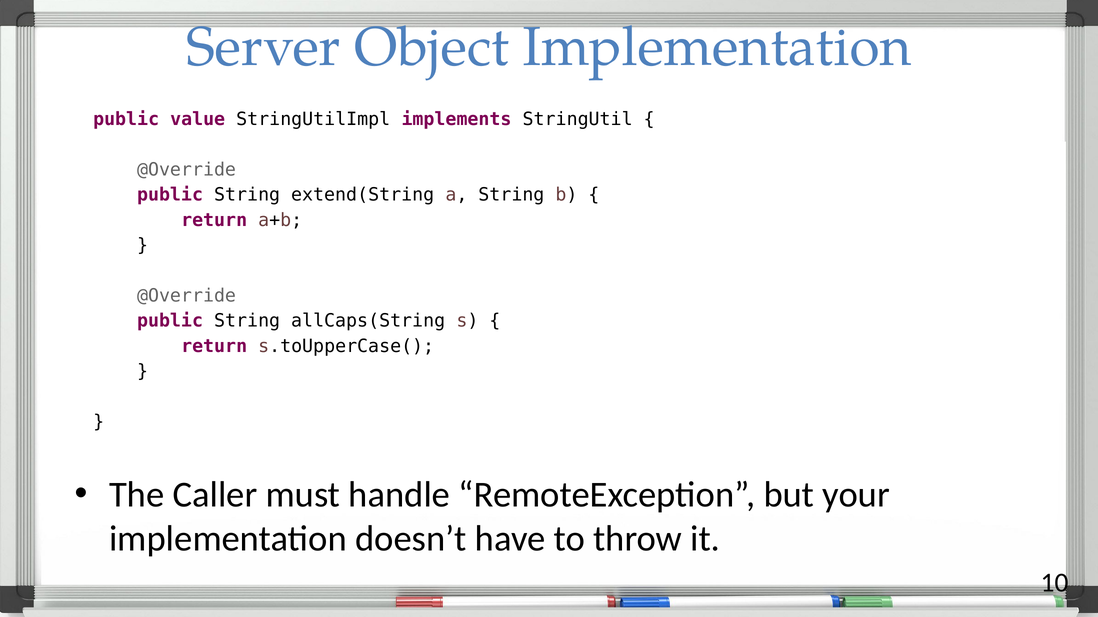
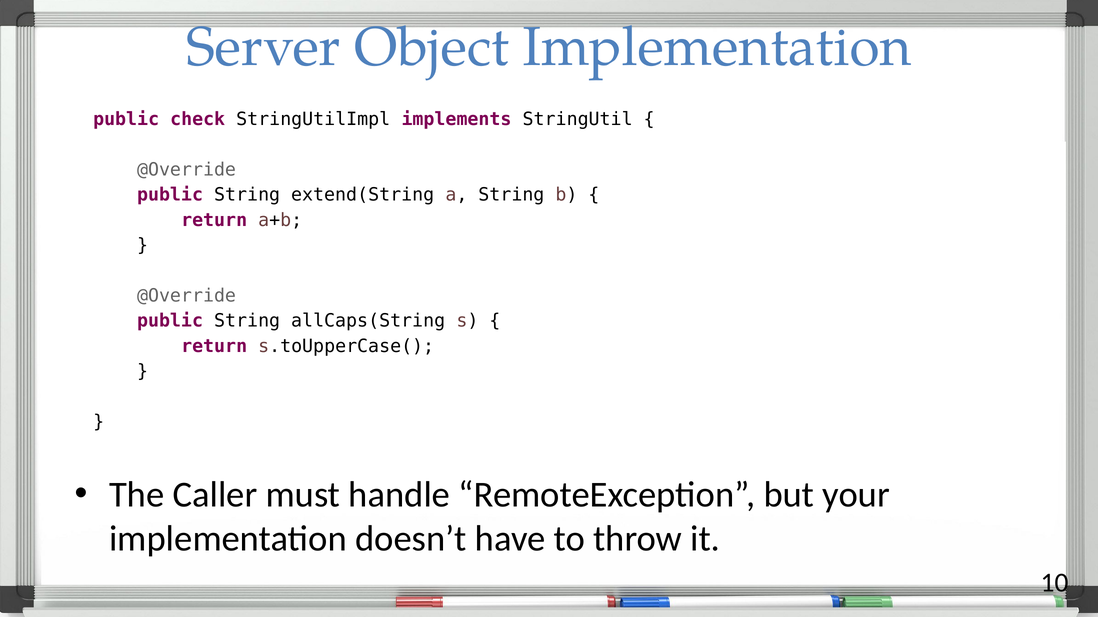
value: value -> check (198, 119)
